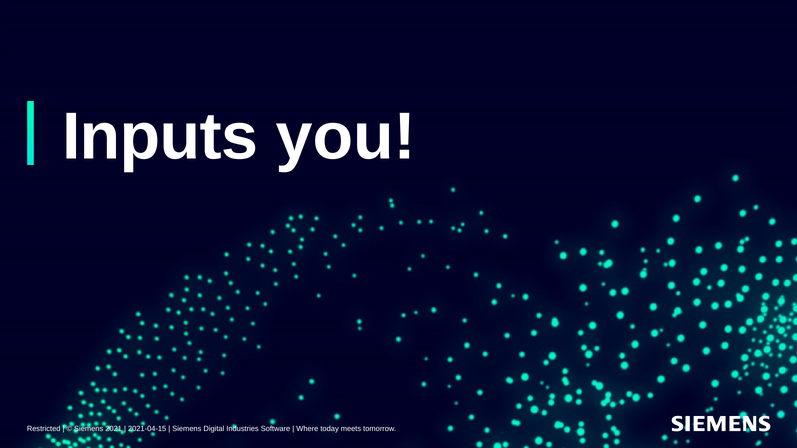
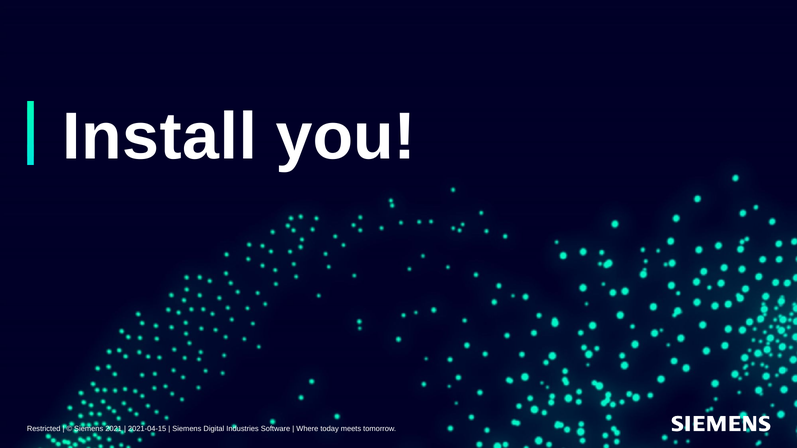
Inputs: Inputs -> Install (160, 137)
